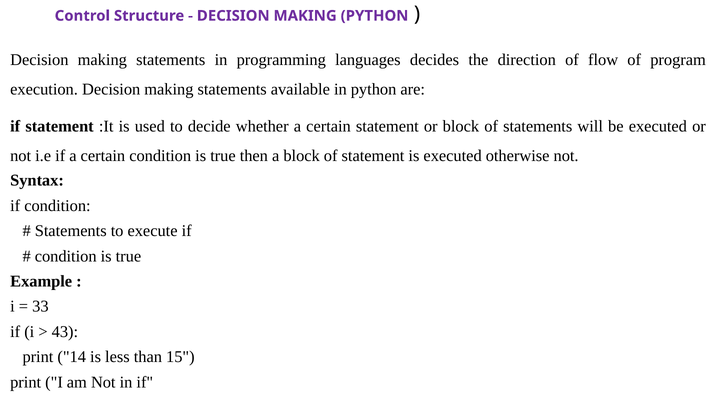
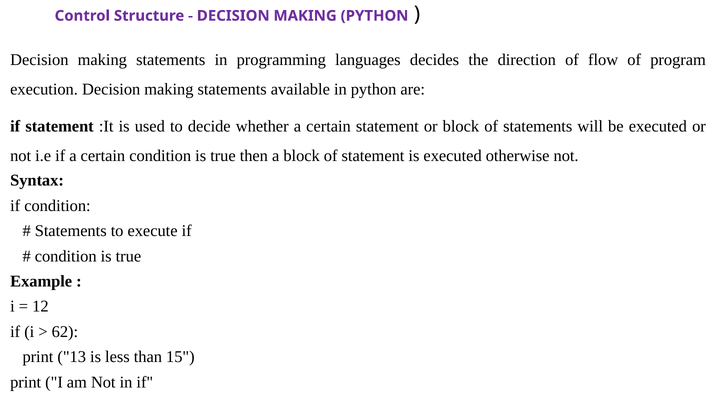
33: 33 -> 12 (40, 307)
43: 43 -> 62 (65, 332)
14: 14 -> 13 (72, 357)
